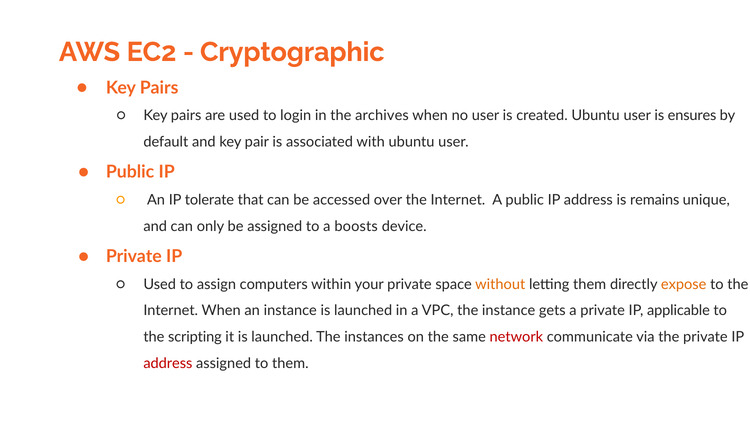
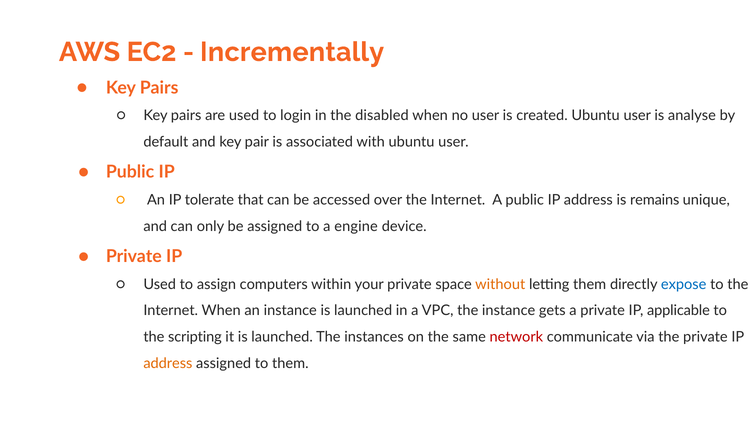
Cryptographic: Cryptographic -> Incrementally (292, 52)
archives: archives -> disabled (382, 116)
ensures: ensures -> analyse (692, 116)
boosts: boosts -> engine (356, 226)
expose colour: orange -> blue (684, 284)
address colour: red -> orange (168, 363)
